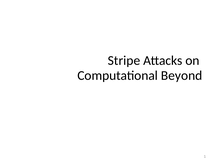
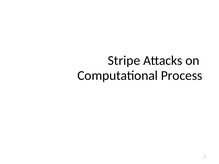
Beyond: Beyond -> Process (182, 76)
